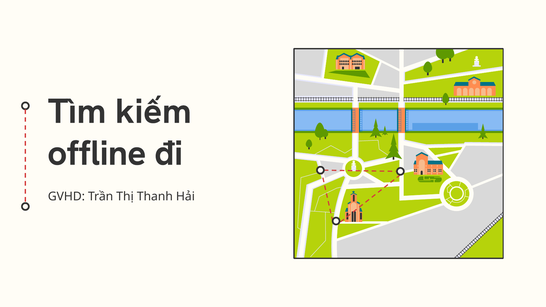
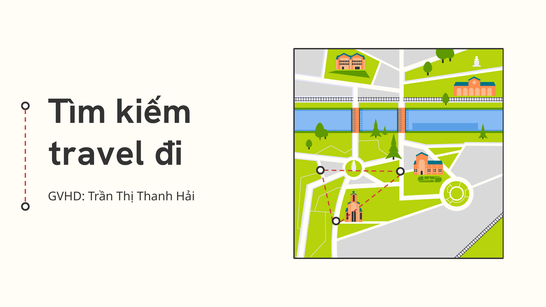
offline: offline -> travel (96, 153)
